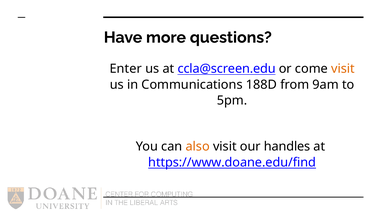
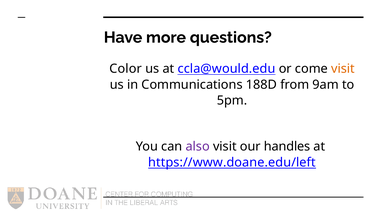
Enter: Enter -> Color (126, 69)
ccla@screen.edu: ccla@screen.edu -> ccla@would.edu (226, 69)
also colour: orange -> purple (198, 147)
https://www.doane.edu/find: https://www.doane.edu/find -> https://www.doane.edu/left (232, 163)
